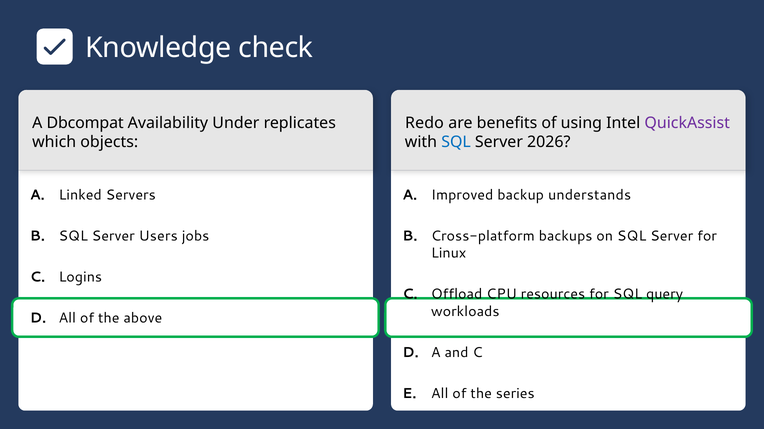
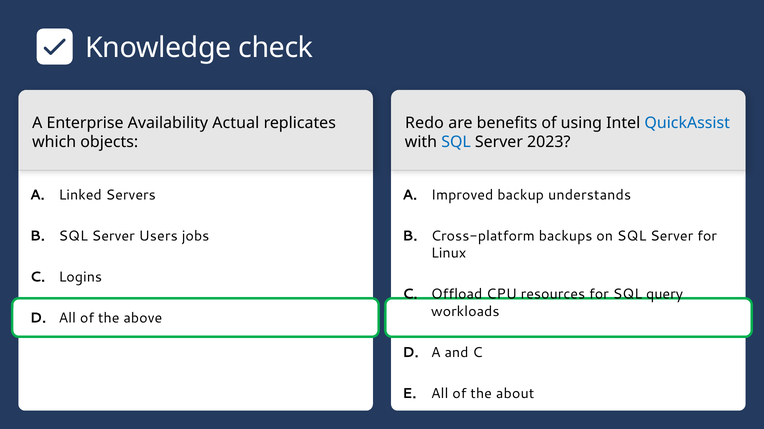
Dbcompat: Dbcompat -> Enterprise (85, 123)
Under: Under -> Actual (236, 123)
QuickAssist colour: purple -> blue (687, 123)
2026: 2026 -> 2023 (549, 142)
series: series -> about (515, 394)
